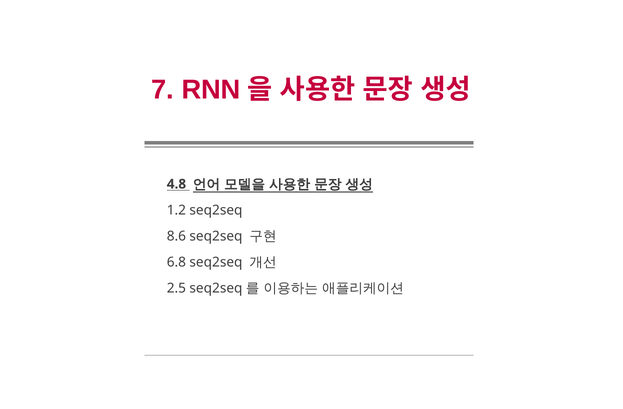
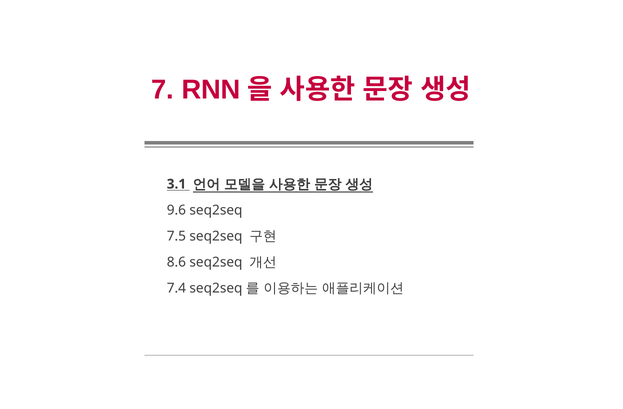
4.8: 4.8 -> 3.1 (176, 184)
1.2: 1.2 -> 9.6 (176, 210)
8.6: 8.6 -> 7.5 (176, 236)
6.8: 6.8 -> 8.6 (176, 262)
2.5: 2.5 -> 7.4 (176, 288)
